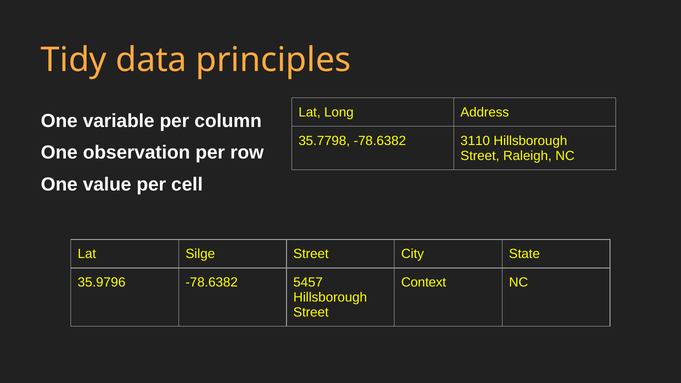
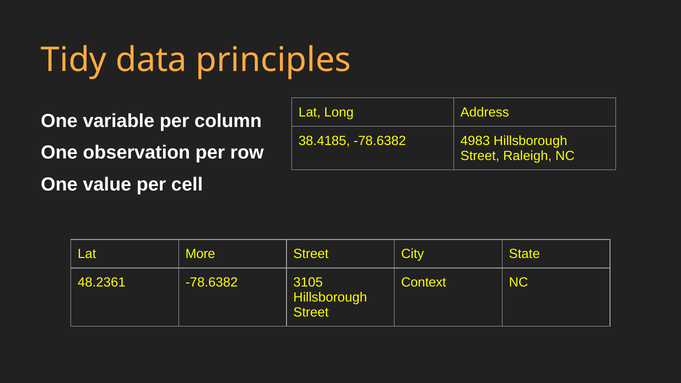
35.7798: 35.7798 -> 38.4185 (324, 141)
3110: 3110 -> 4983 (475, 141)
Silge: Silge -> More (200, 254)
35.9796: 35.9796 -> 48.2361 (102, 283)
5457: 5457 -> 3105 (308, 283)
